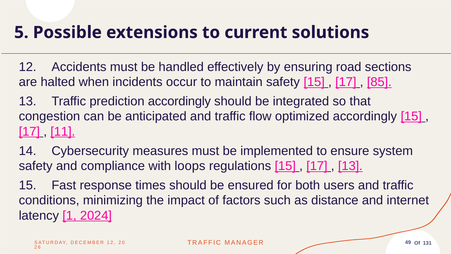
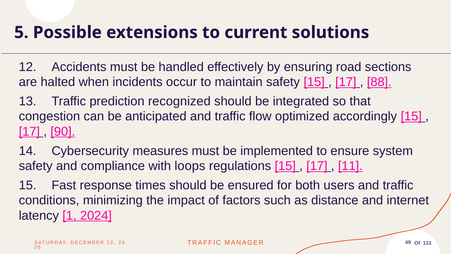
85: 85 -> 88 (379, 82)
prediction accordingly: accordingly -> recognized (179, 101)
11: 11 -> 90 (63, 131)
13: 13 -> 11 (350, 166)
